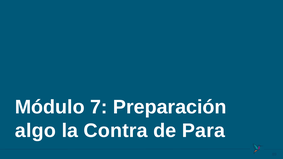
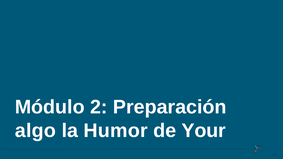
7: 7 -> 2 (99, 107)
Contra: Contra -> Humor (116, 131)
Para: Para -> Your (204, 131)
